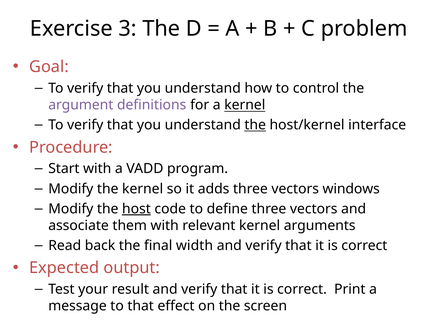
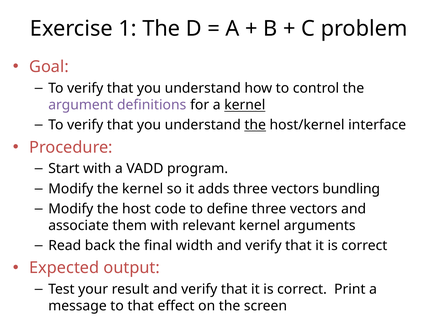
3: 3 -> 1 (128, 29)
windows: windows -> bundling (351, 189)
host underline: present -> none (136, 209)
